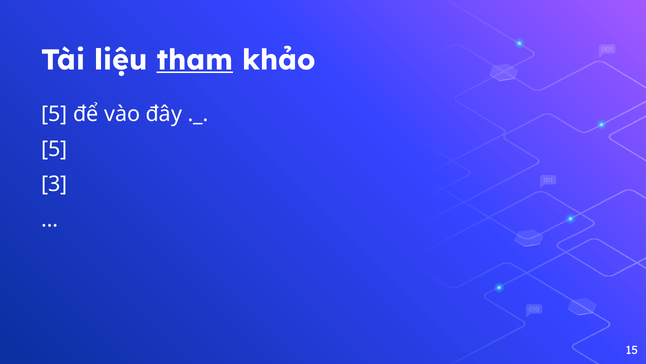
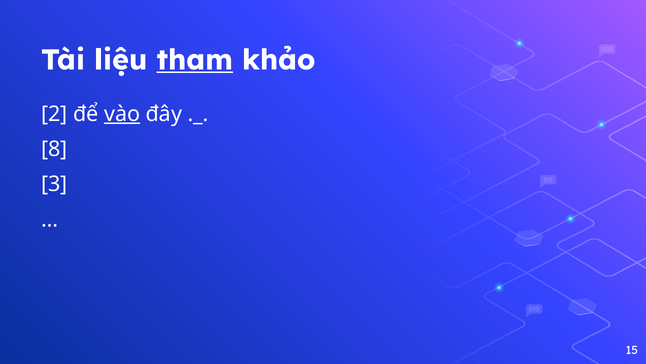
5: 5 -> 2 (54, 114)
vào underline: none -> present (122, 114)
5: 5 -> 8 (54, 149)
